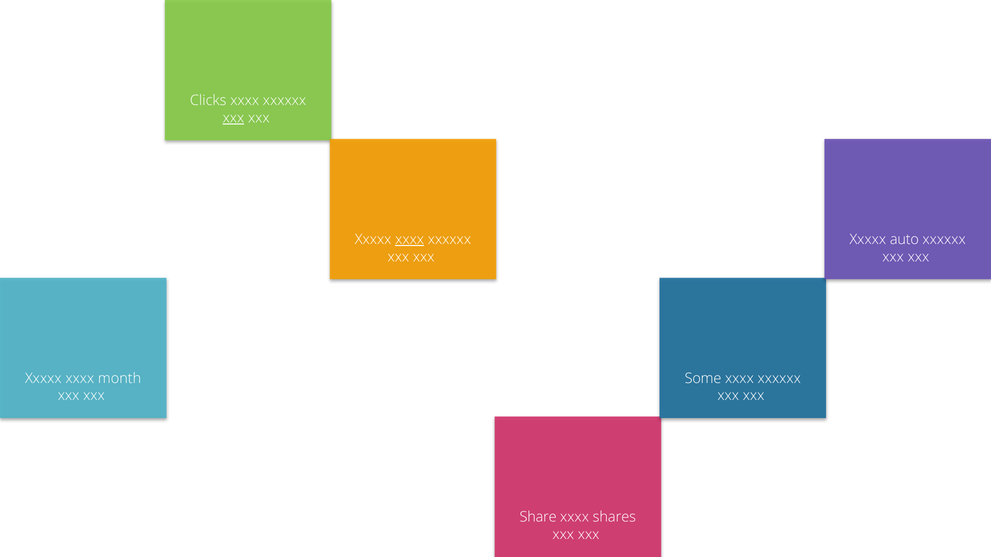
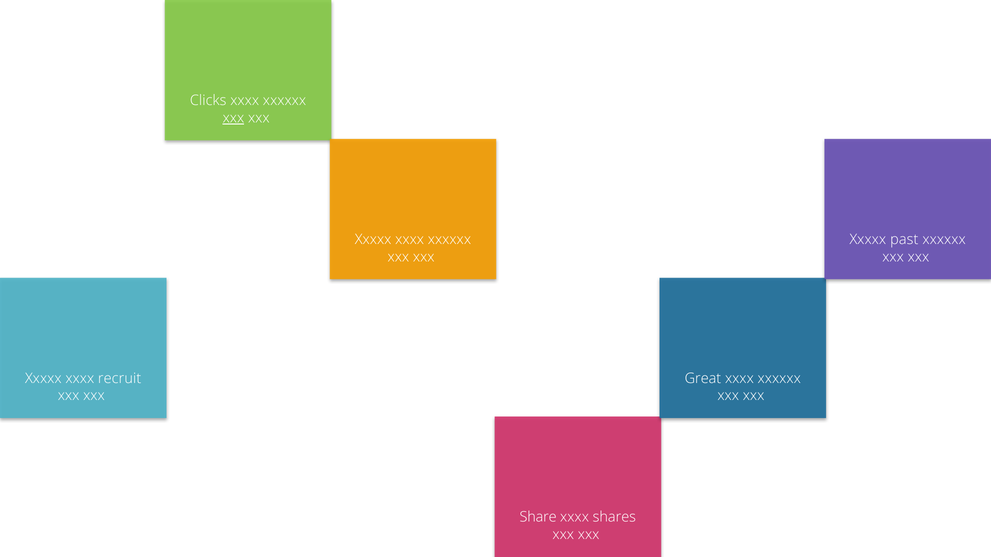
xxxx underline: present -> none (410, 240)
auto: auto -> past (904, 240)
month: month -> recruit (120, 379)
Some: Some -> Great (703, 379)
